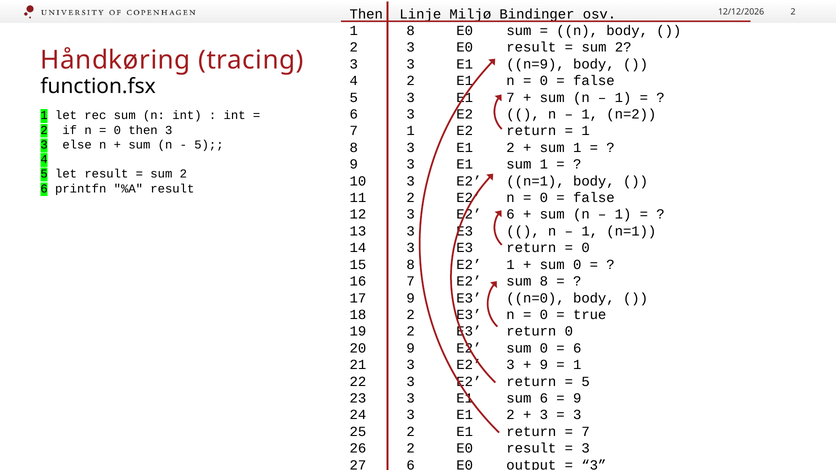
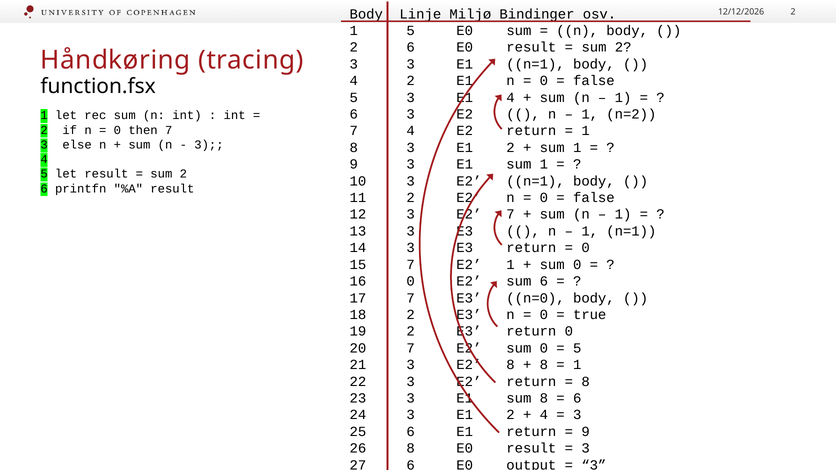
Then: Then -> Body (366, 14)
8: 8 -> 5 (411, 31)
3: 3 -> 6 (411, 47)
E1 n=9: n=9 -> n=1 (536, 64)
E1 7: 7 -> 4 (511, 98)
then 3: 3 -> 7 (169, 130)
1: 1 -> 4 (411, 131)
5: 5 -> 3 (209, 145)
E2 6: 6 -> 7 (511, 215)
8: 8 -> 7 (411, 265)
7: 7 -> 0 (411, 281)
sum 8: 8 -> 6 (544, 281)
9: 9 -> 7 (411, 298)
9: 9 -> 7 (411, 348)
6: 6 -> 5 (577, 348)
E2 3: 3 -> 8 (511, 365)
9: 9 -> 8 (544, 365)
5: 5 -> 8 (586, 382)
sum 6: 6 -> 8 (544, 398)
9: 9 -> 6 (577, 398)
3: 3 -> 4 (544, 415)
2: 2 -> 6 (411, 432)
7: 7 -> 9 (586, 432)
2: 2 -> 8 (411, 448)
